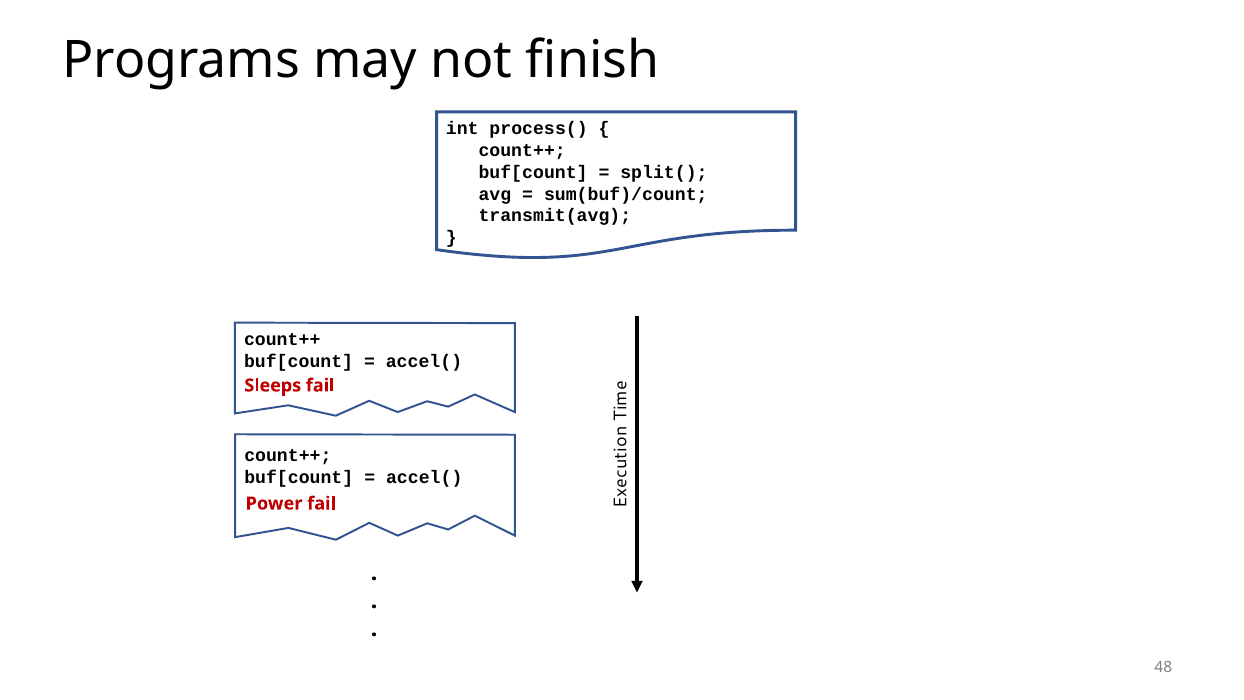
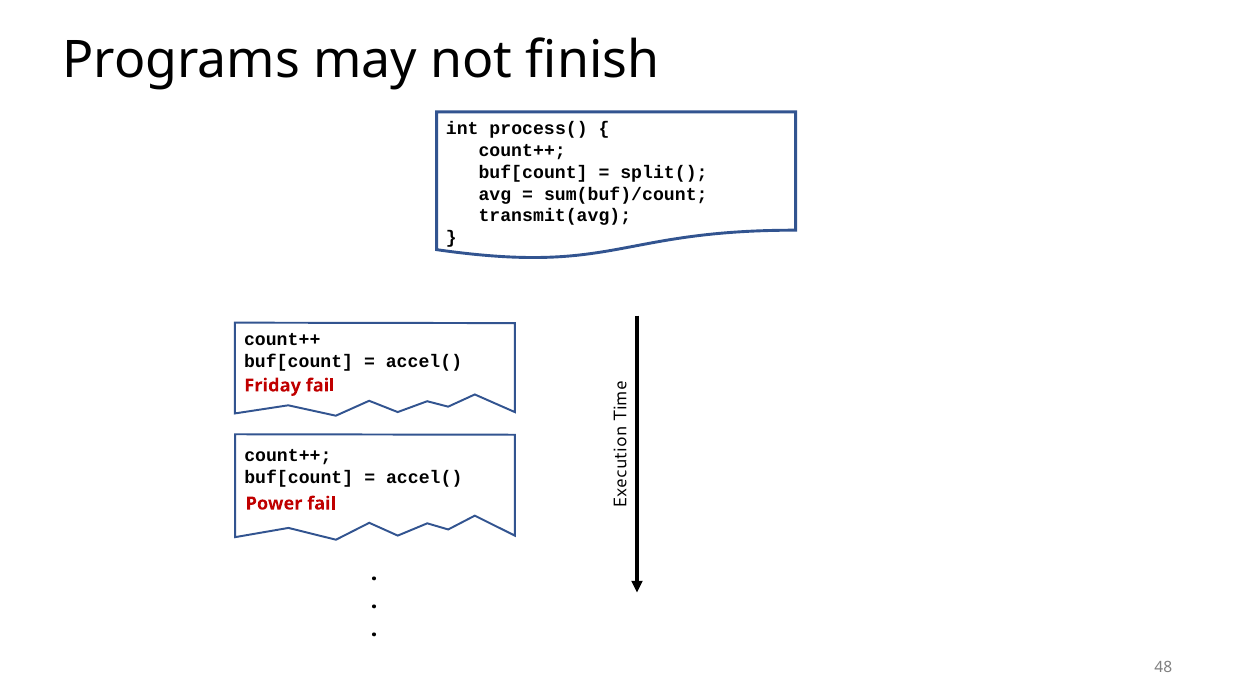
Sleeps: Sleeps -> Friday (273, 385)
